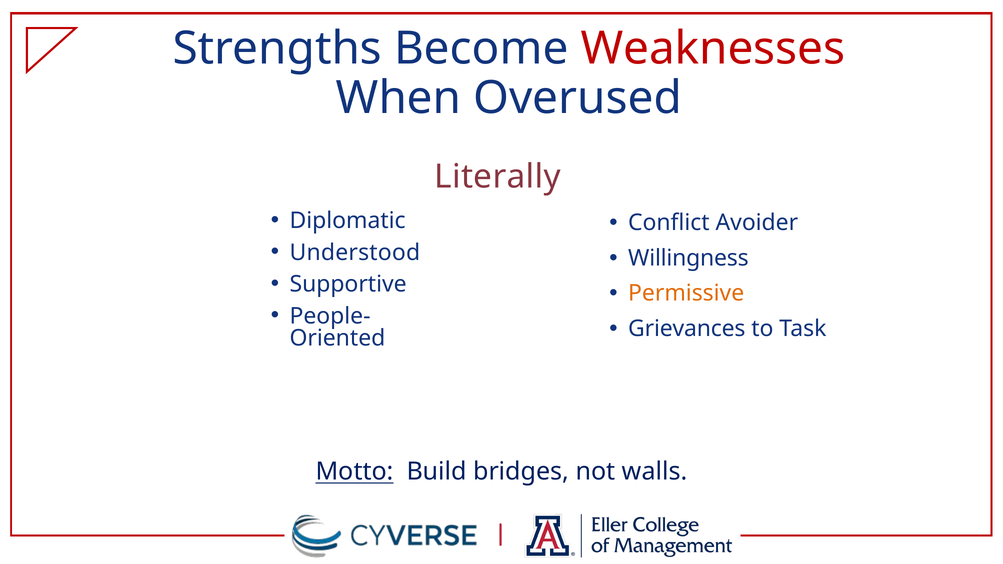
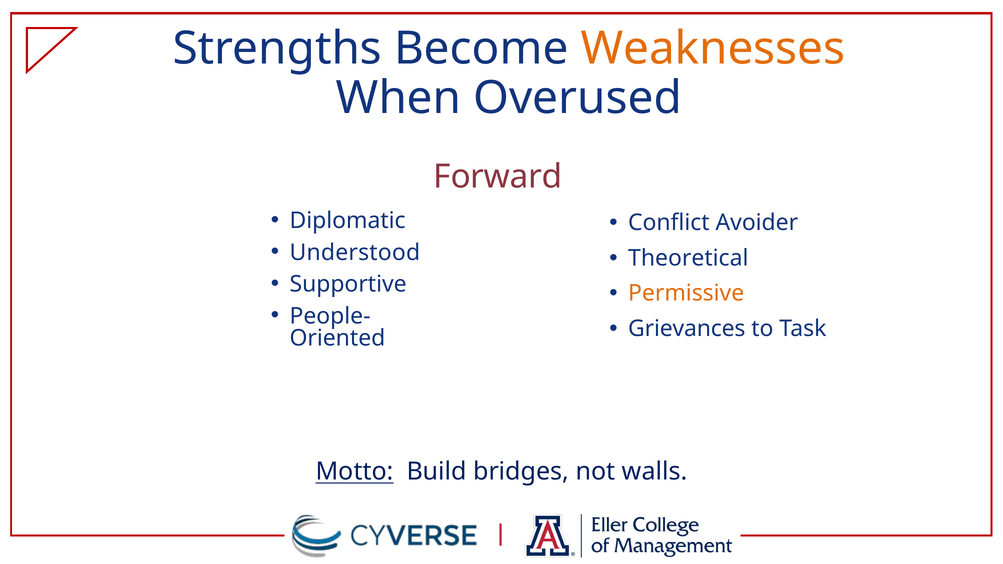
Weaknesses colour: red -> orange (713, 48)
Literally: Literally -> Forward (498, 177)
Willingness: Willingness -> Theoretical (688, 258)
